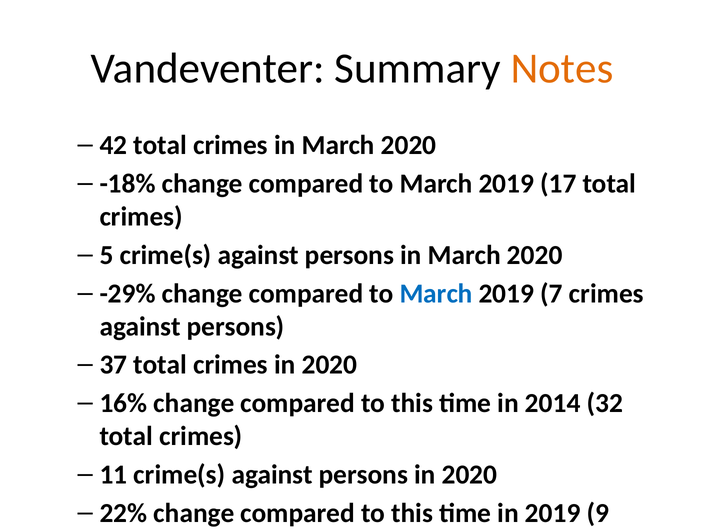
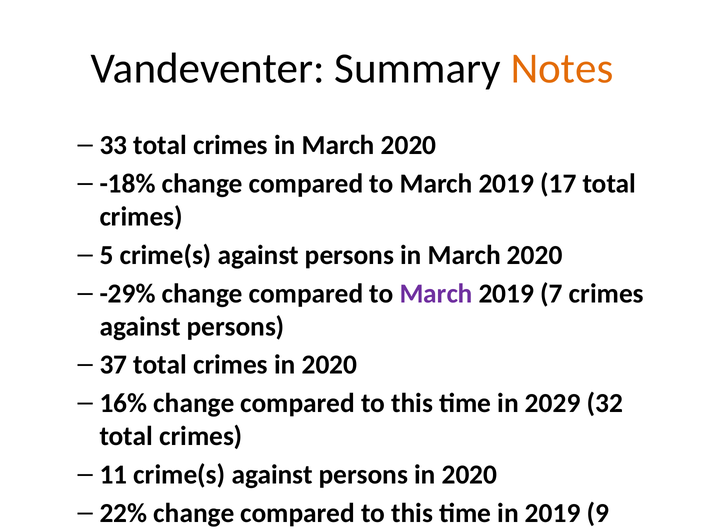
42: 42 -> 33 (113, 145)
March colour: blue -> purple (436, 293)
2014: 2014 -> 2029 (553, 403)
